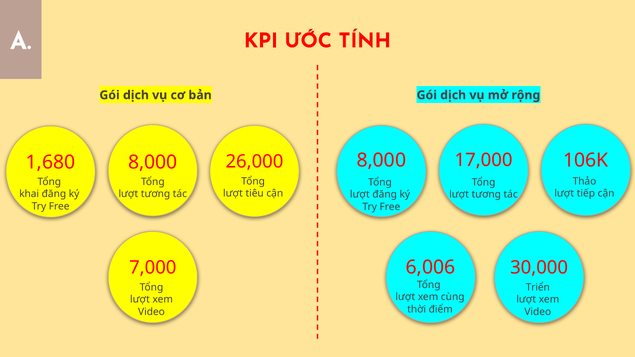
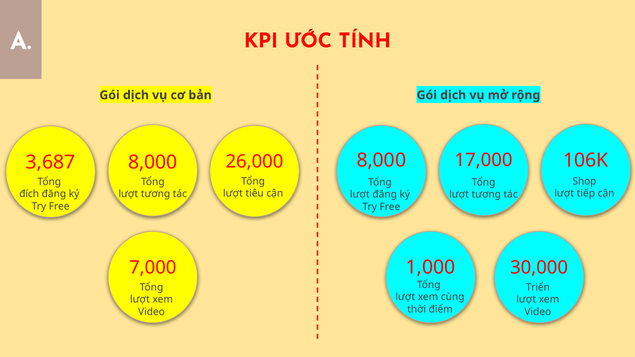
1,680: 1,680 -> 3,687 (51, 163)
Thảo: Thảo -> Shop (585, 181)
khai: khai -> đích (29, 194)
6,006: 6,006 -> 1,000 (431, 268)
